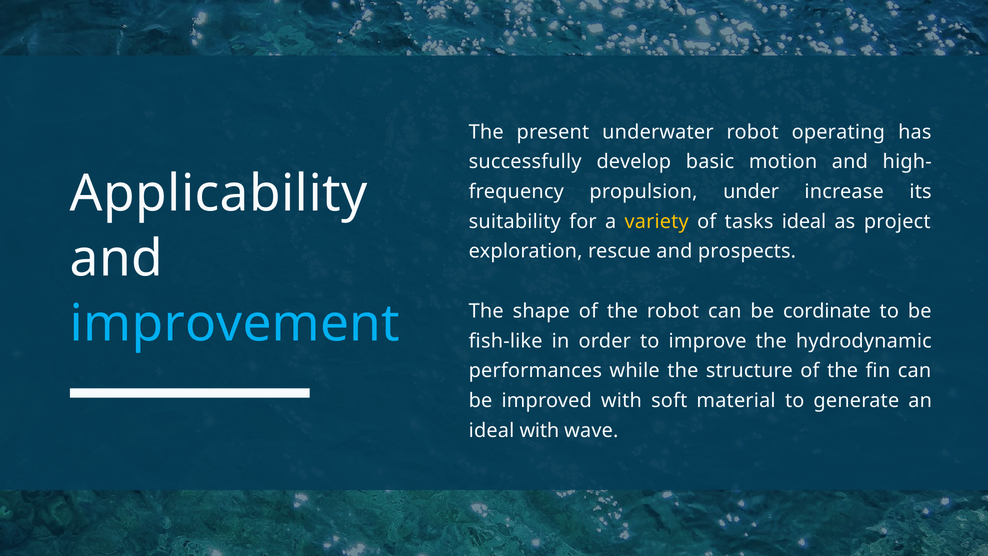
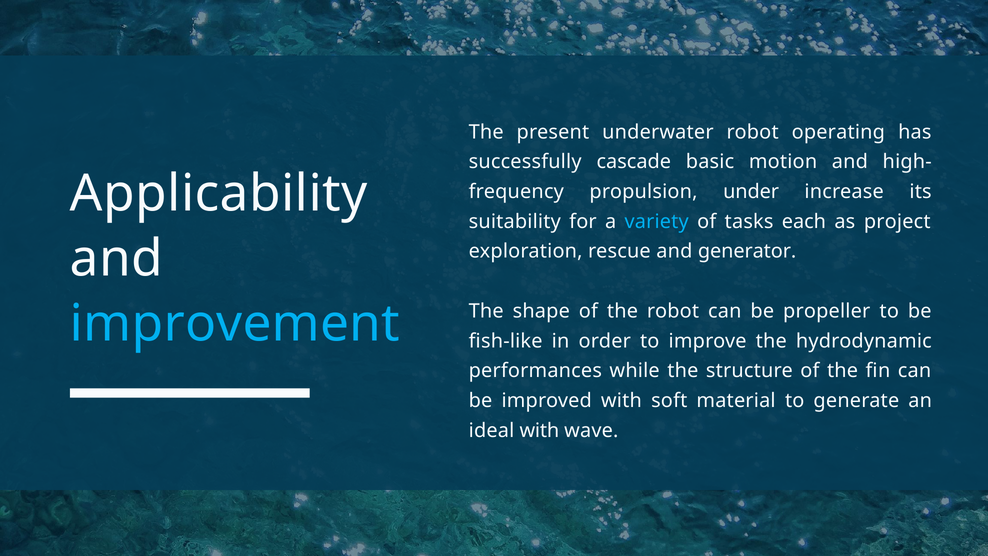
develop: develop -> cascade (634, 162)
variety colour: yellow -> light blue (657, 221)
tasks ideal: ideal -> each (804, 221)
prospects: prospects -> generator (747, 251)
cordinate: cordinate -> propeller (827, 311)
